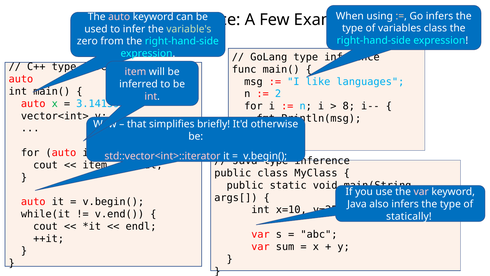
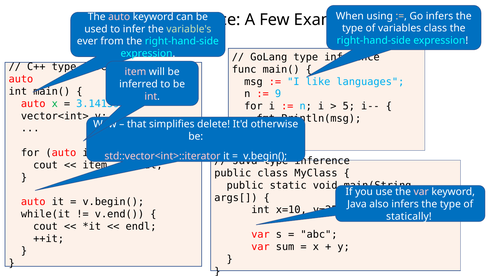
zero: zero -> ever (87, 41)
2: 2 -> 9 (278, 94)
8: 8 -> 5 (349, 106)
briefly: briefly -> delete (214, 124)
